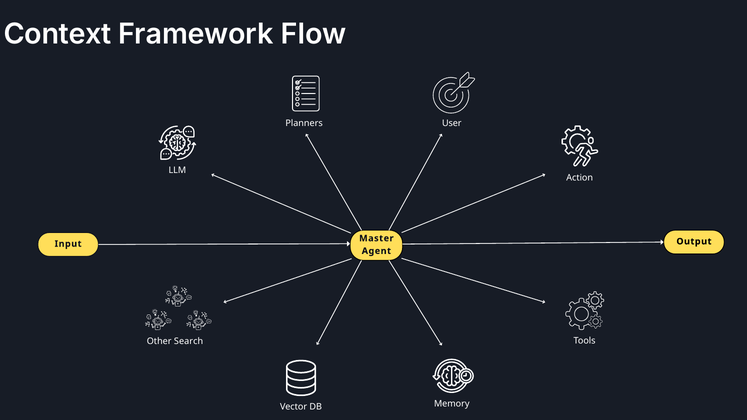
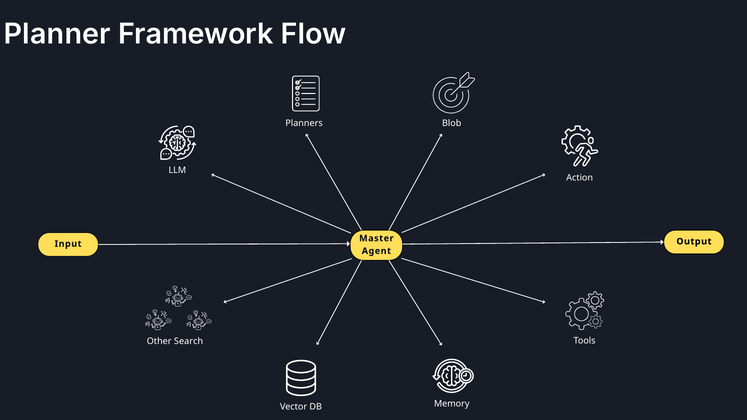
Context: Context -> Planner (57, 34)
User: User -> Blob (452, 123)
